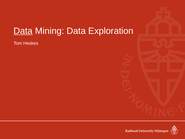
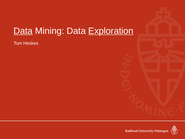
Exploration underline: none -> present (111, 31)
